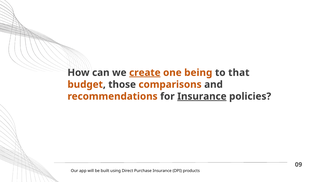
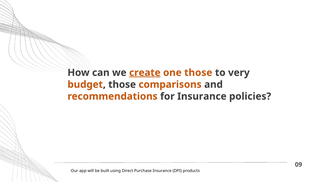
one being: being -> those (198, 73)
that: that -> very (239, 73)
Insurance underline: present -> none (202, 96)
